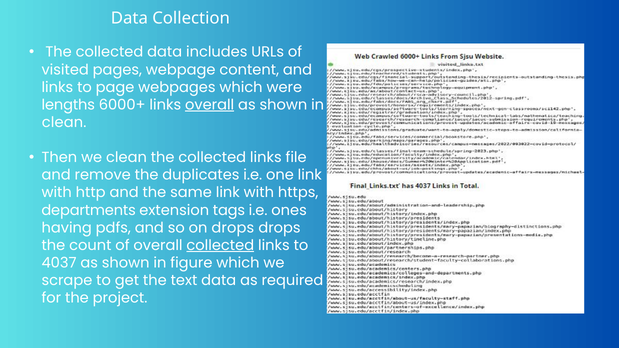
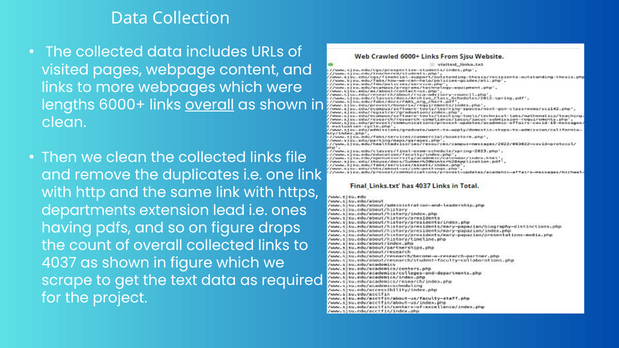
page: page -> more (115, 87)
tags: tags -> lead (229, 210)
on drops: drops -> figure (233, 228)
collected underline: present -> none (220, 245)
